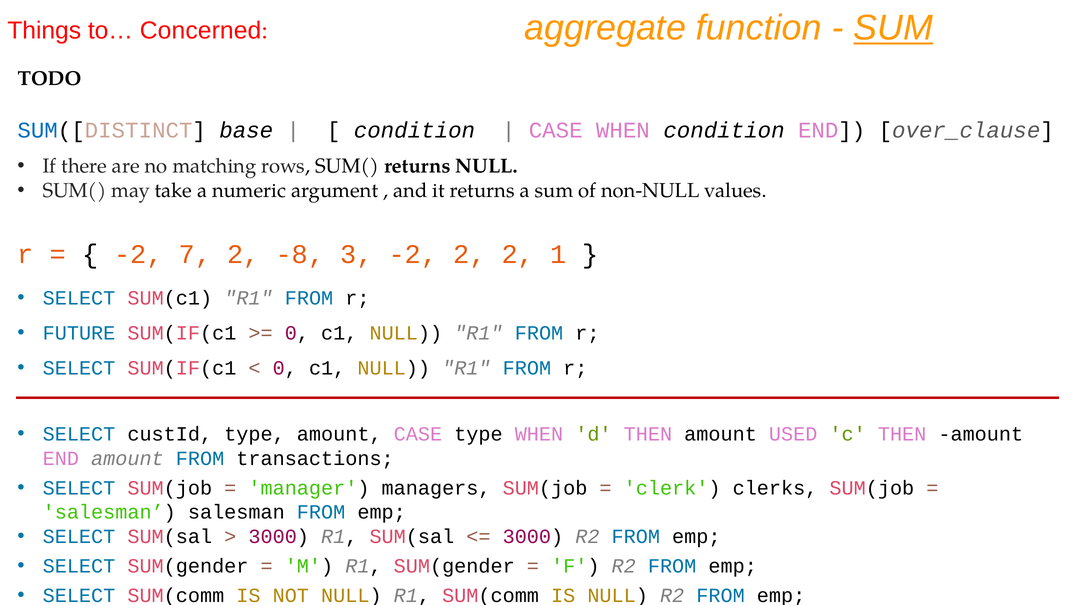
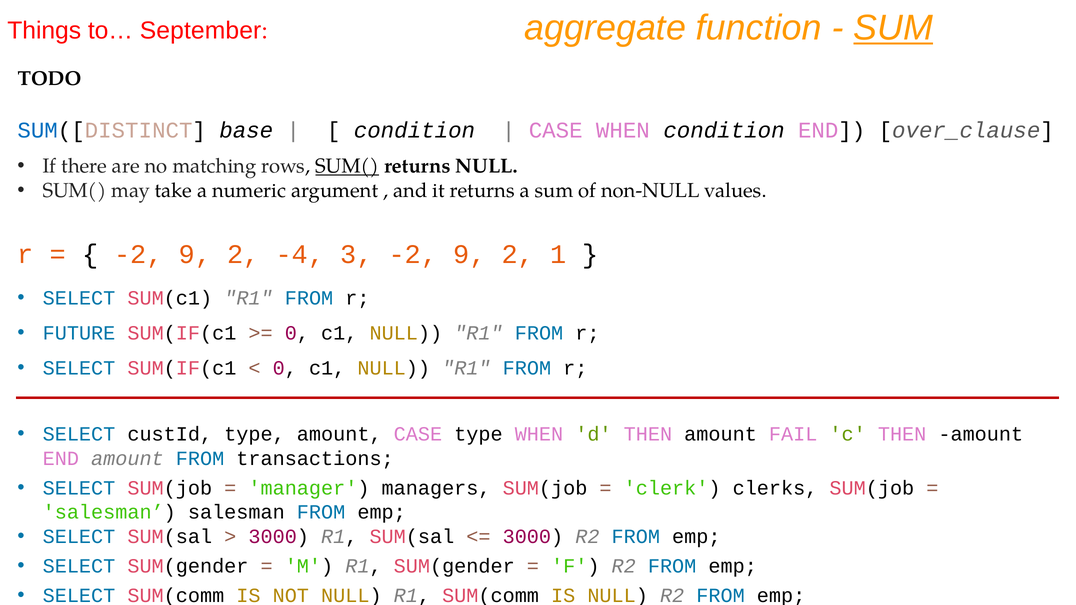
Concerned: Concerned -> September (201, 31)
SUM( underline: none -> present (347, 166)
7: 7 -> 9 (195, 254)
-8: -8 -> -4 (300, 254)
3 -2 2: 2 -> 9 (470, 254)
USED: USED -> FAIL (793, 434)
